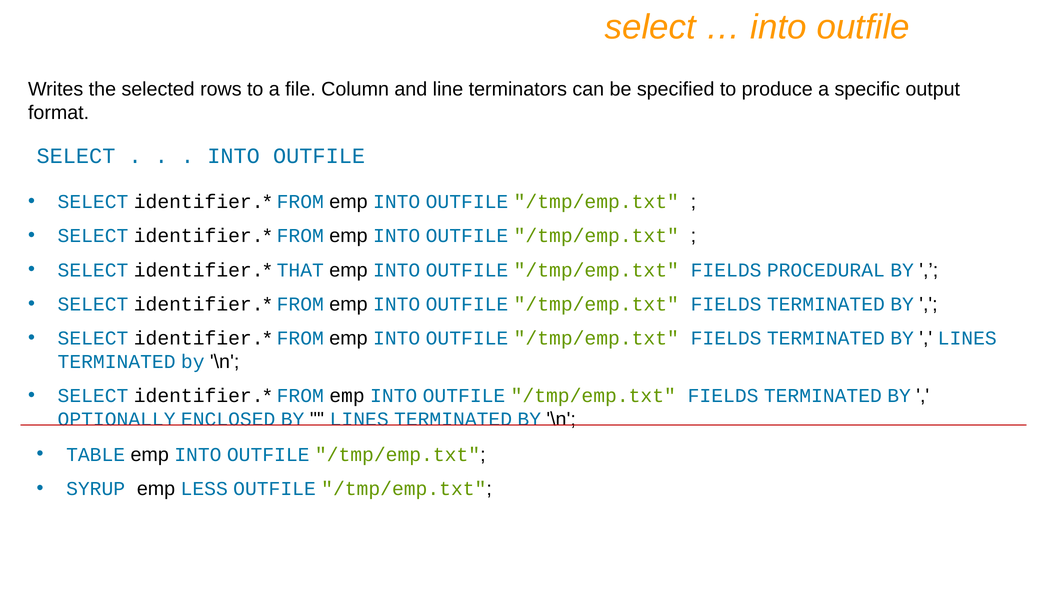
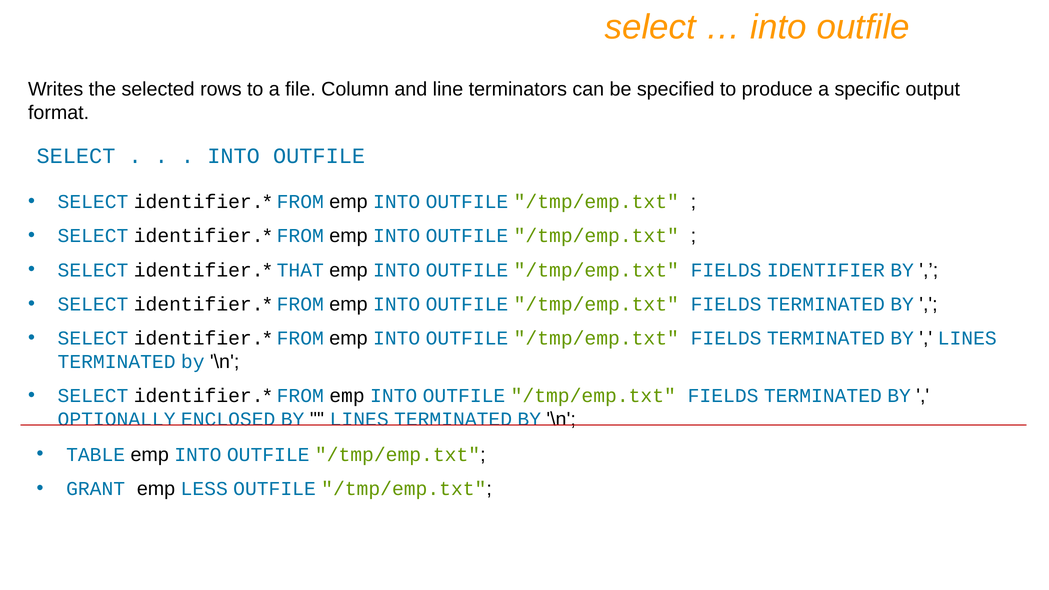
PROCEDURAL: PROCEDURAL -> IDENTIFIER (826, 270)
SYRUP: SYRUP -> GRANT (96, 489)
